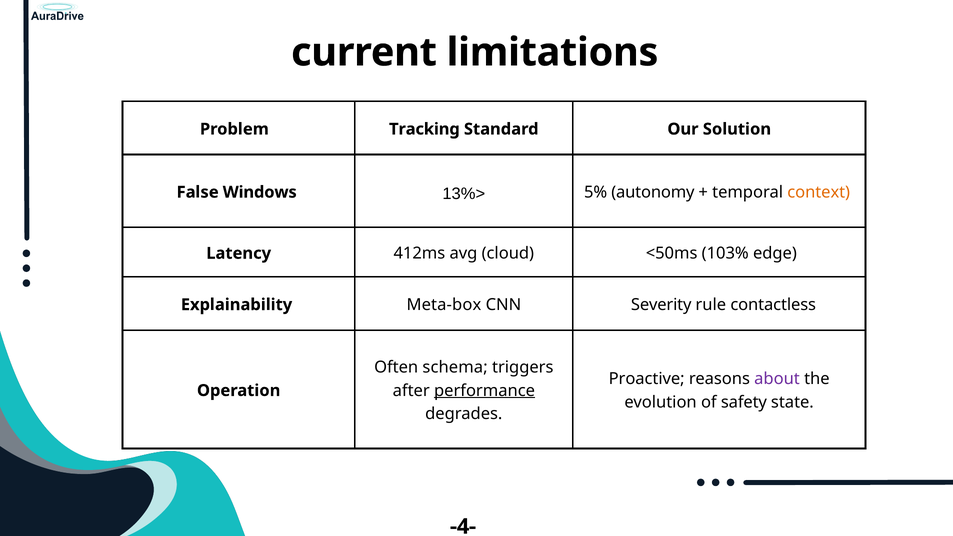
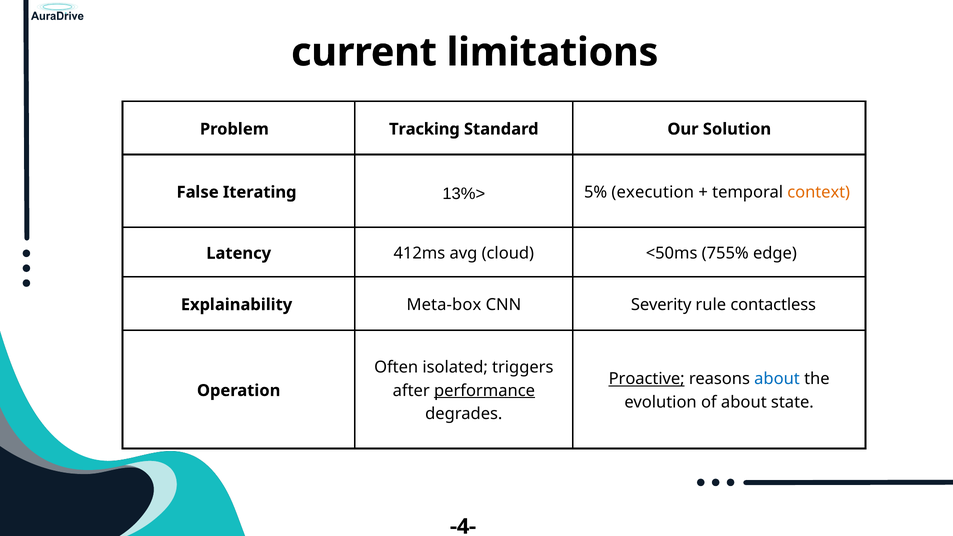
Windows: Windows -> Iterating (260, 192)
autonomy: autonomy -> execution (653, 192)
103%: 103% -> 755% (725, 253)
schema: schema -> isolated (455, 367)
Proactive underline: none -> present (647, 379)
about colour: purple -> blue (777, 379)
of safety: safety -> about (744, 402)
